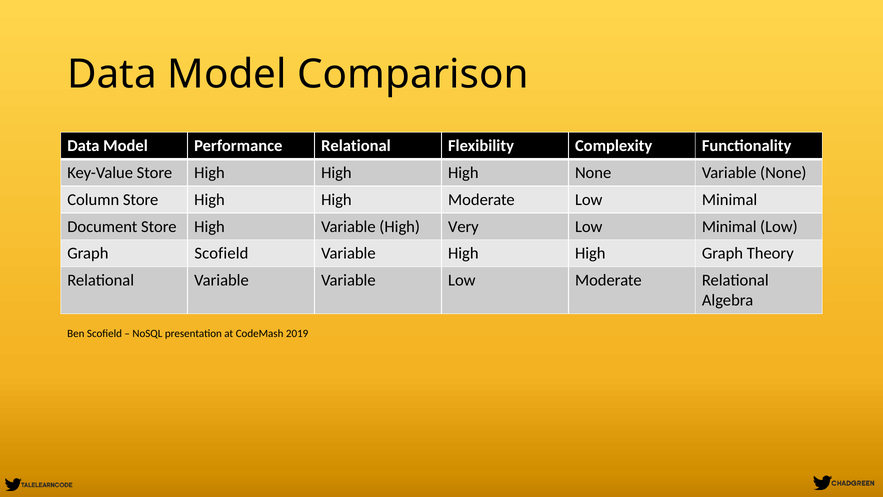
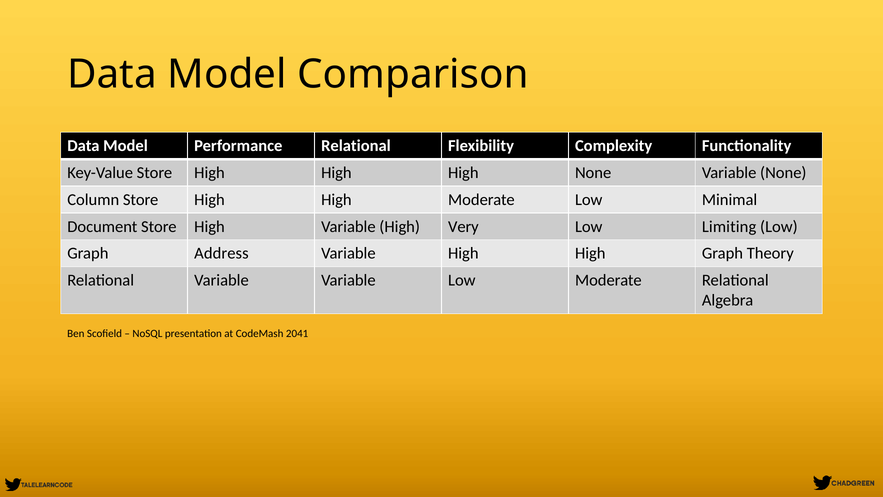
Minimal: Minimal -> Limiting (729, 226)
Graph Scofield: Scofield -> Address (221, 253)
2019: 2019 -> 2041 (297, 333)
